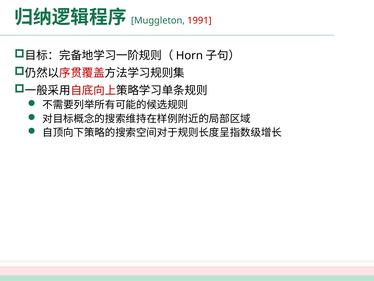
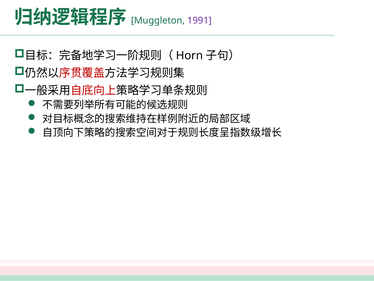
1991 colour: red -> purple (199, 21)
